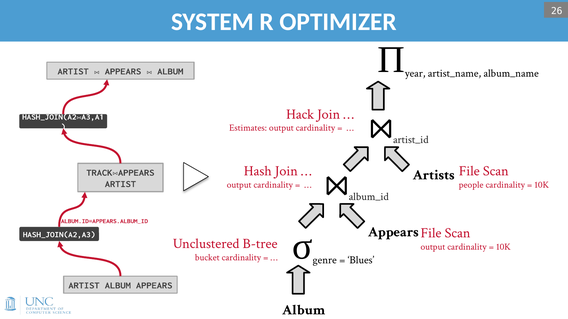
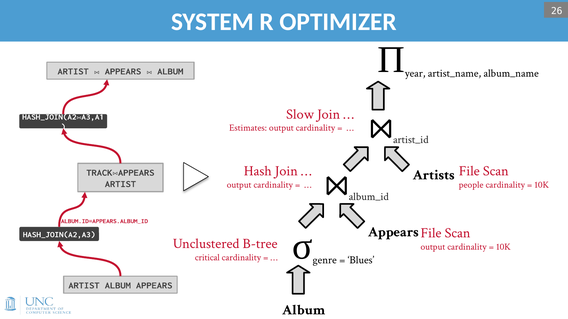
Hack: Hack -> Slow (300, 114)
bucket: bucket -> critical (207, 258)
